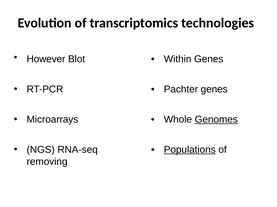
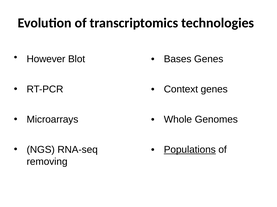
Within: Within -> Bases (178, 59)
Pachter: Pachter -> Context (181, 90)
Genomes underline: present -> none (216, 120)
